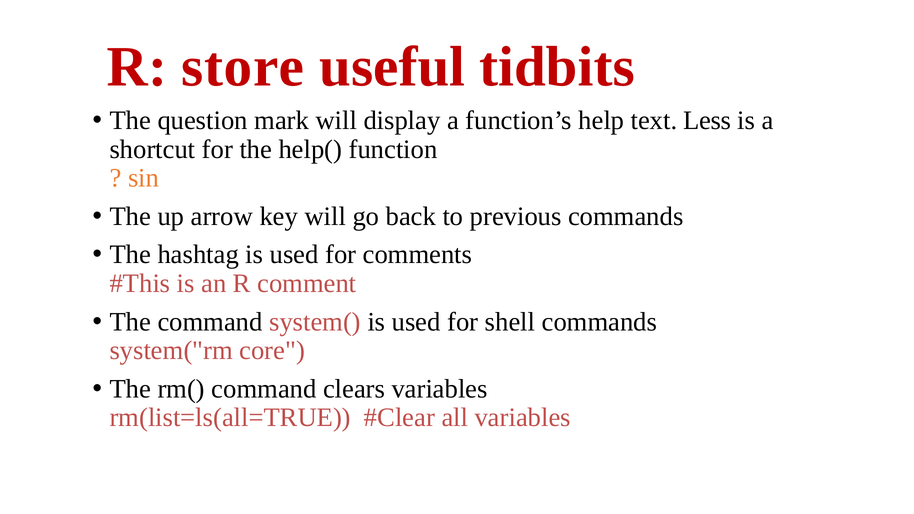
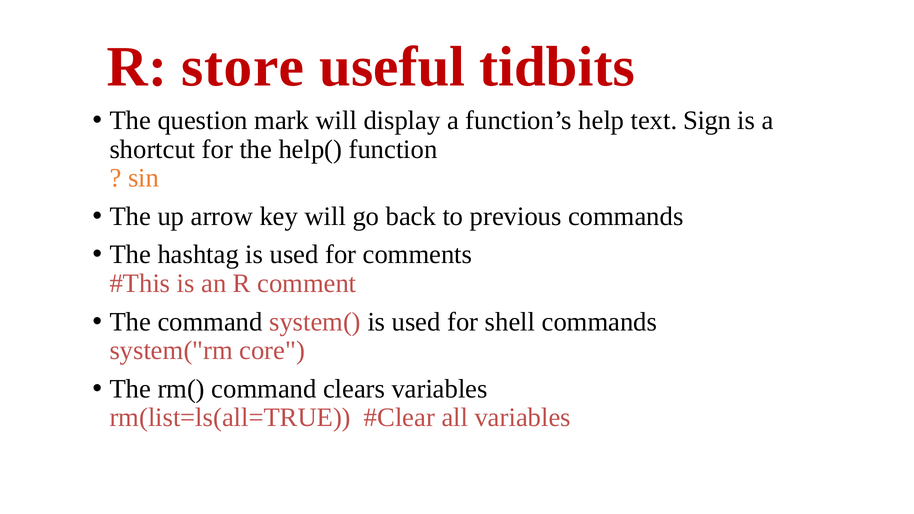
Less: Less -> Sign (707, 121)
